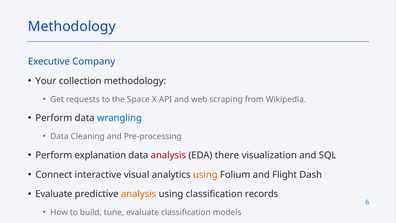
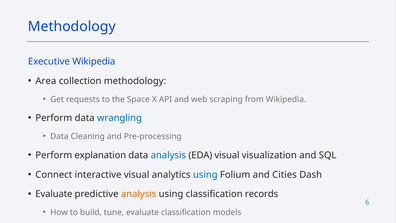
Executive Company: Company -> Wikipedia (94, 61)
Your: Your -> Area (46, 81)
analysis colour: red -> blue (168, 155)
EDA there: there -> visual (227, 155)
using colour: orange -> blue (205, 174)
Flight: Flight -> Cities (285, 174)
